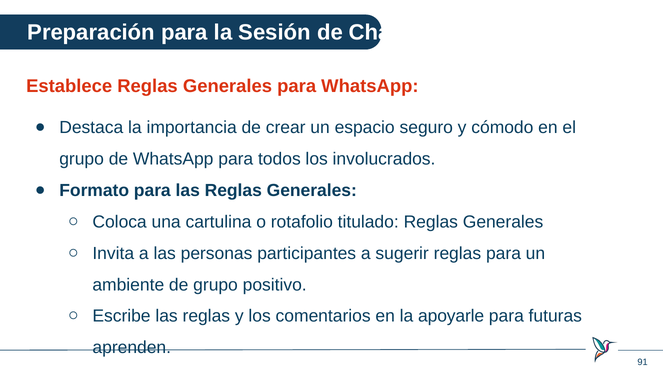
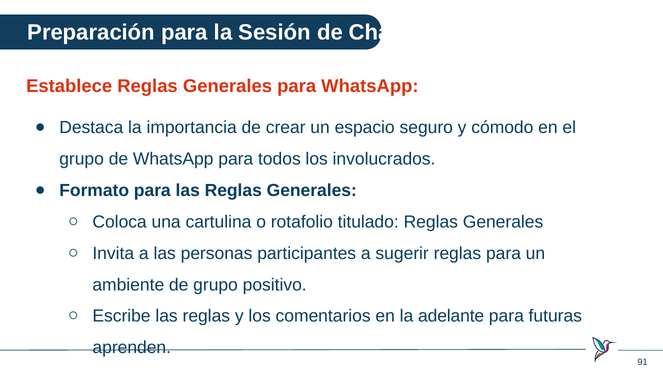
apoyarle: apoyarle -> adelante (451, 316)
